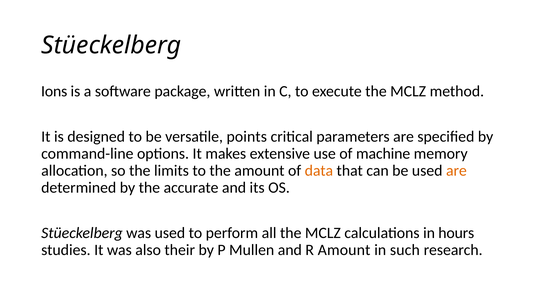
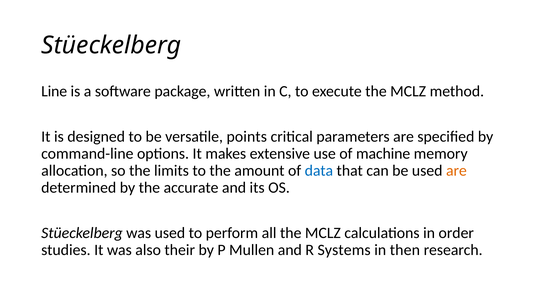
Ions: Ions -> Line (54, 91)
data colour: orange -> blue (319, 171)
hours: hours -> order (456, 233)
R Amount: Amount -> Systems (344, 250)
such: such -> then (405, 250)
